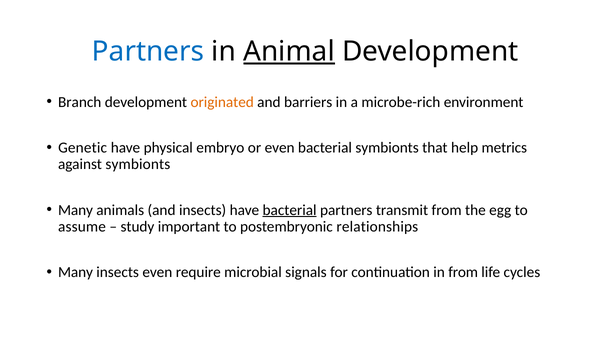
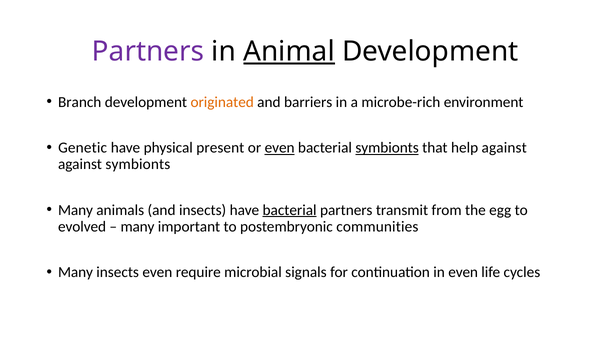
Partners colour: blue -> purple (148, 51)
embryo: embryo -> present (220, 148)
even underline: none -> present (280, 148)
symbionts underline: none -> present (387, 148)
help metrics: metrics -> against (504, 148)
assume: assume -> evolved (82, 226)
study: study -> many (138, 226)
relationships: relationships -> communities (377, 226)
in from: from -> even (463, 272)
